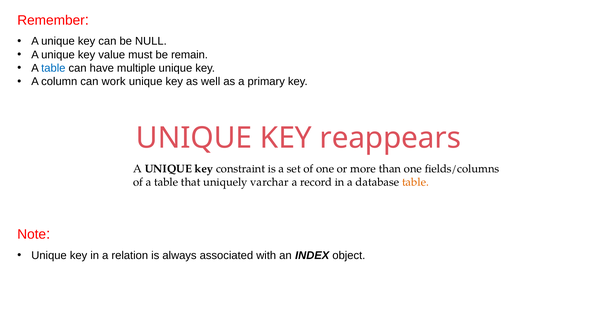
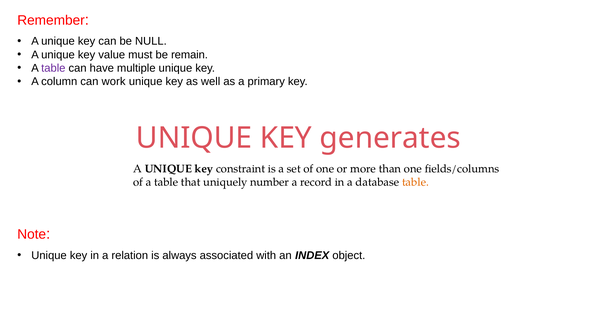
table colour: blue -> purple (53, 68)
reappears: reappears -> generates (390, 138)
varchar: varchar -> number (270, 182)
